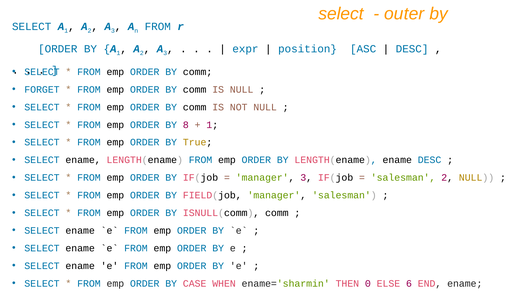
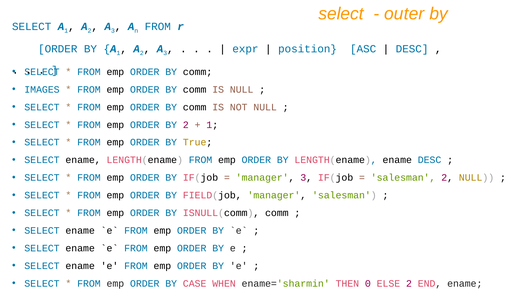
FORGET: FORGET -> IMAGES (42, 89)
BY 8: 8 -> 2 (186, 125)
ELSE 6: 6 -> 2 (409, 283)
